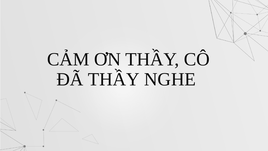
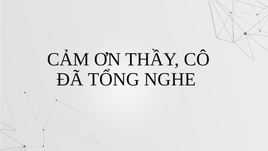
ĐÃ THẦY: THẦY -> TỔNG (114, 79)
